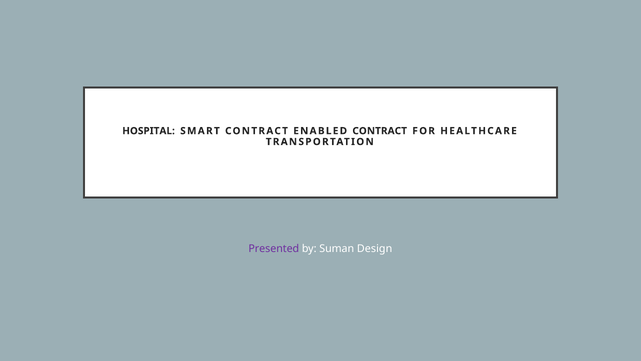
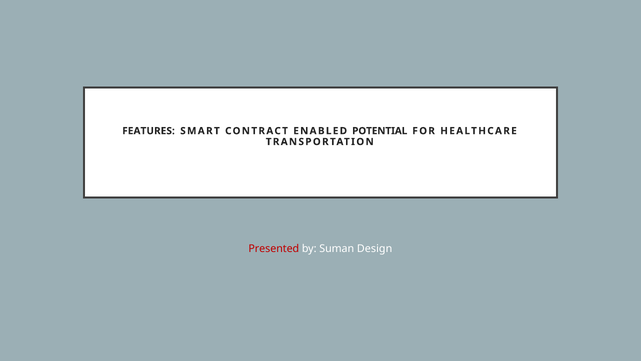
HOSPITAL: HOSPITAL -> FEATURES (149, 131)
ENABLED CONTRACT: CONTRACT -> POTENTIAL (380, 131)
Presented colour: purple -> red (274, 249)
